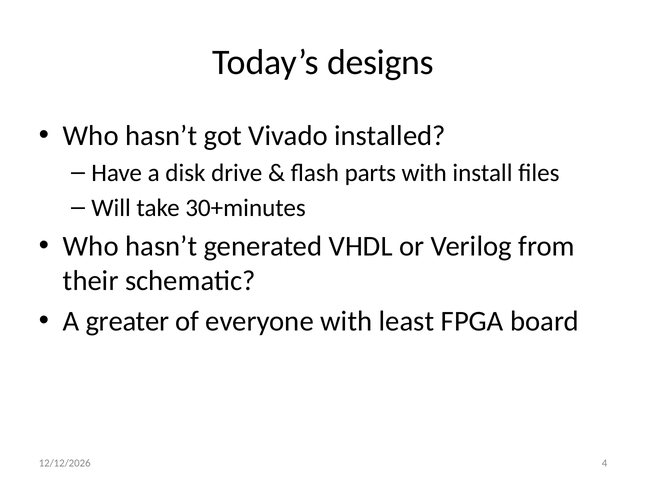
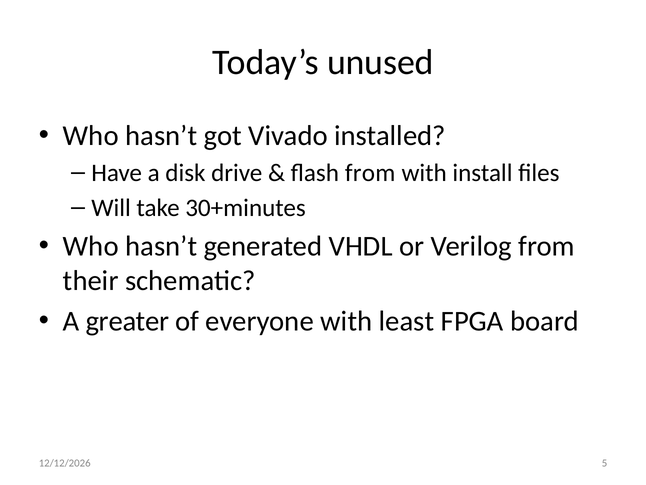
designs: designs -> unused (380, 62)
flash parts: parts -> from (370, 173)
4: 4 -> 5 (605, 463)
